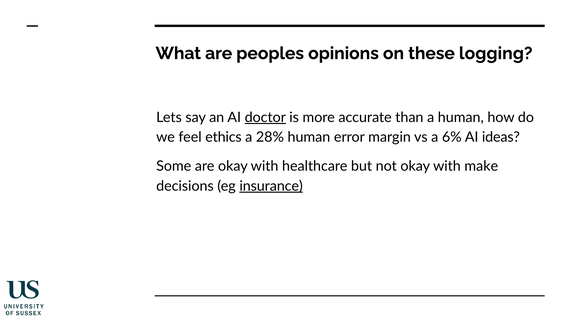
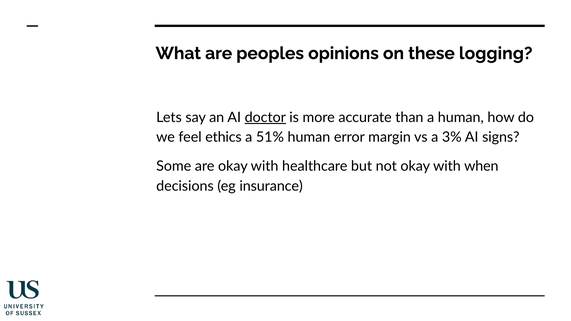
28%: 28% -> 51% (270, 137)
6%: 6% -> 3% (452, 137)
ideas: ideas -> signs (501, 137)
make: make -> when (481, 166)
insurance underline: present -> none (271, 186)
